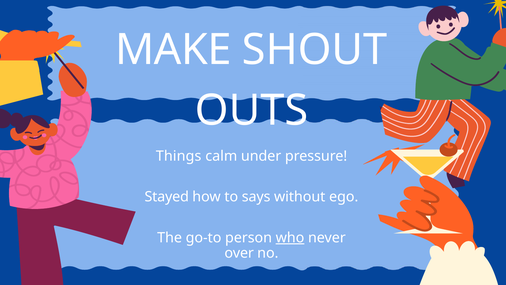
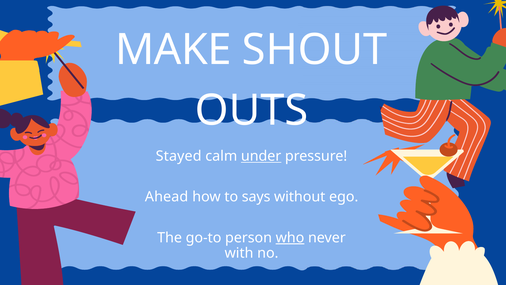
Things: Things -> Stayed (179, 156)
under underline: none -> present (261, 156)
Stayed: Stayed -> Ahead (167, 197)
over: over -> with (239, 253)
